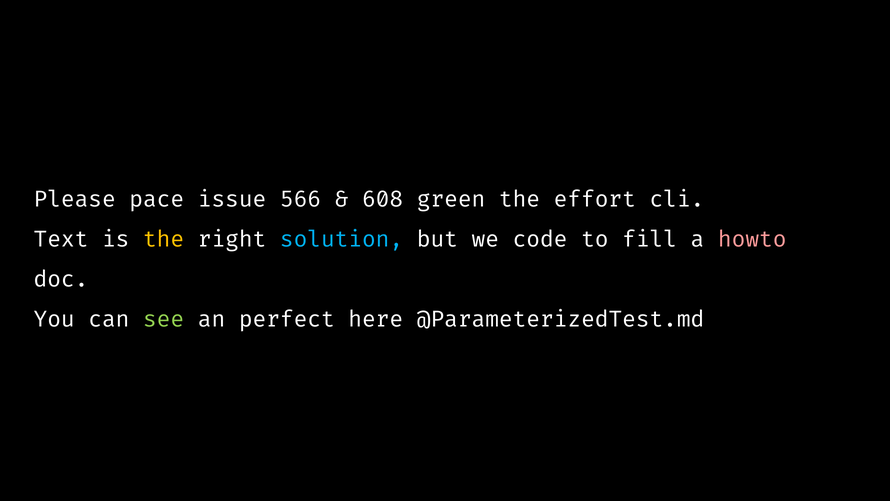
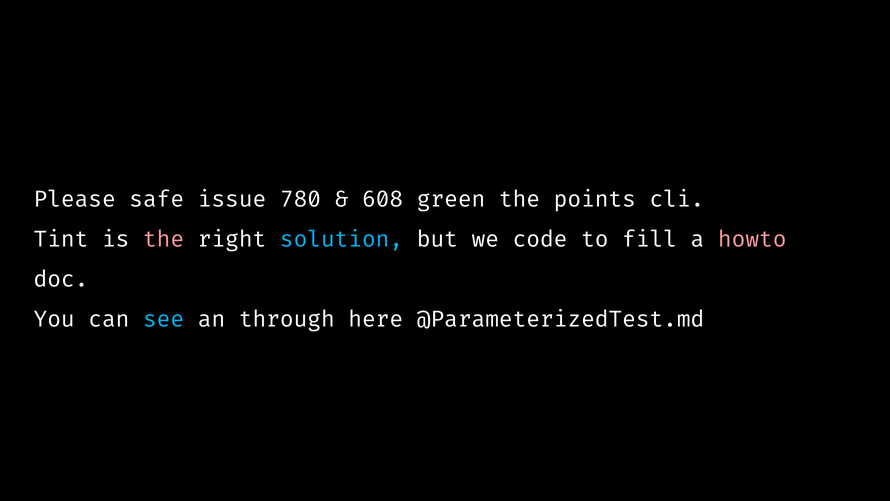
pace: pace -> safe (157, 199)
566: 566 -> 780 (300, 199)
effort: effort -> points (595, 199)
Text: Text -> Tint (61, 239)
the colour: yellow -> pink (164, 239)
see colour: light green -> light blue (164, 319)
perfect: perfect -> through (287, 319)
